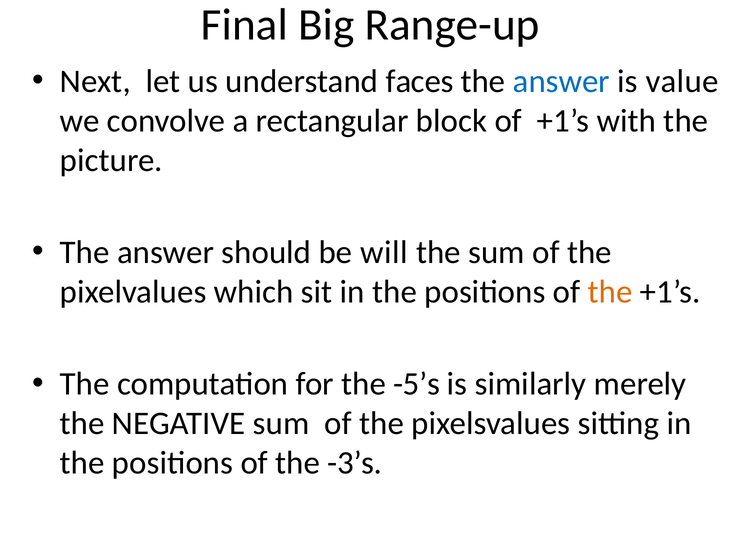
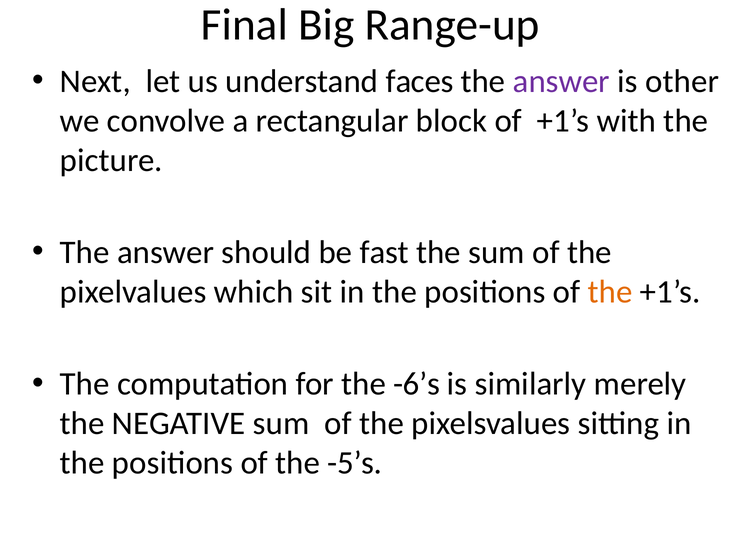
answer colour: blue -> purple (561, 81)
value: value -> other (682, 81)
will: will -> fast (384, 253)
-5’s: -5’s -> -6’s (417, 384)
-3’s: -3’s -> -5’s (355, 463)
